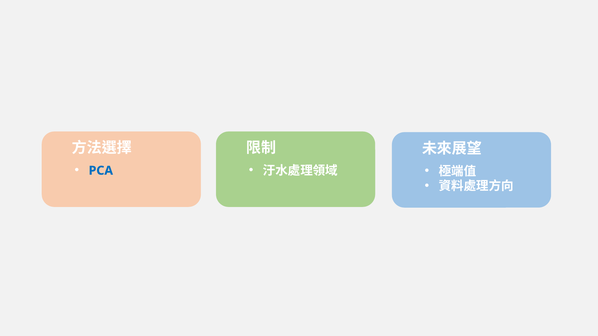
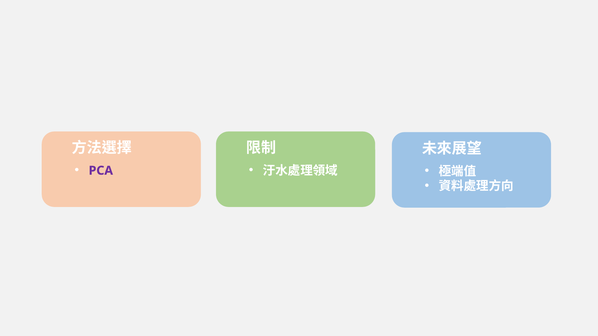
PCA colour: blue -> purple (101, 171)
